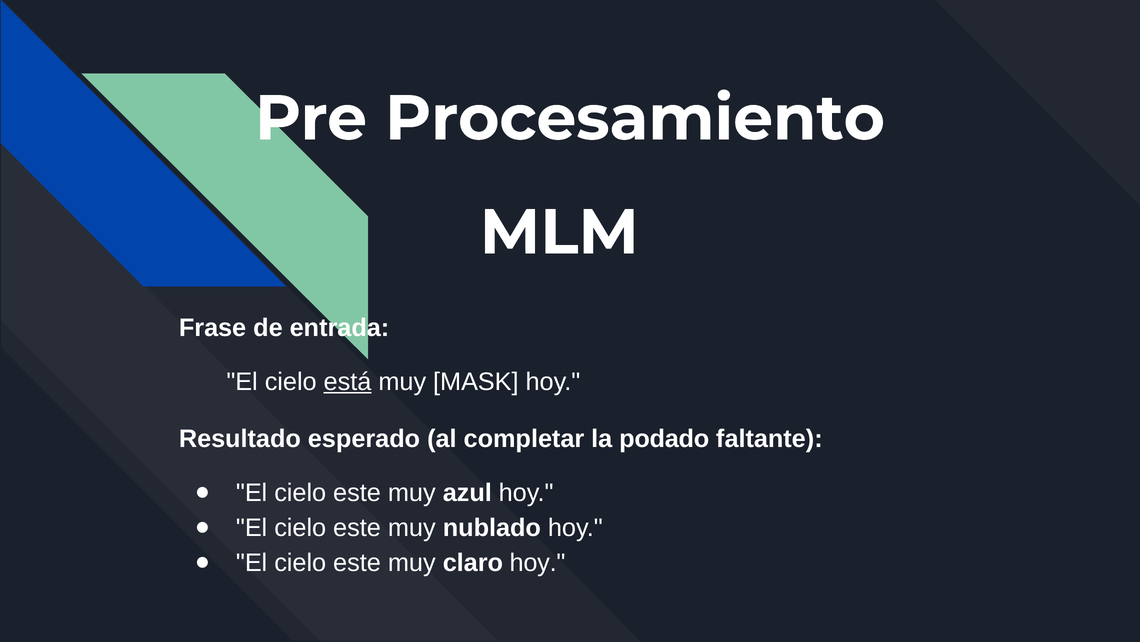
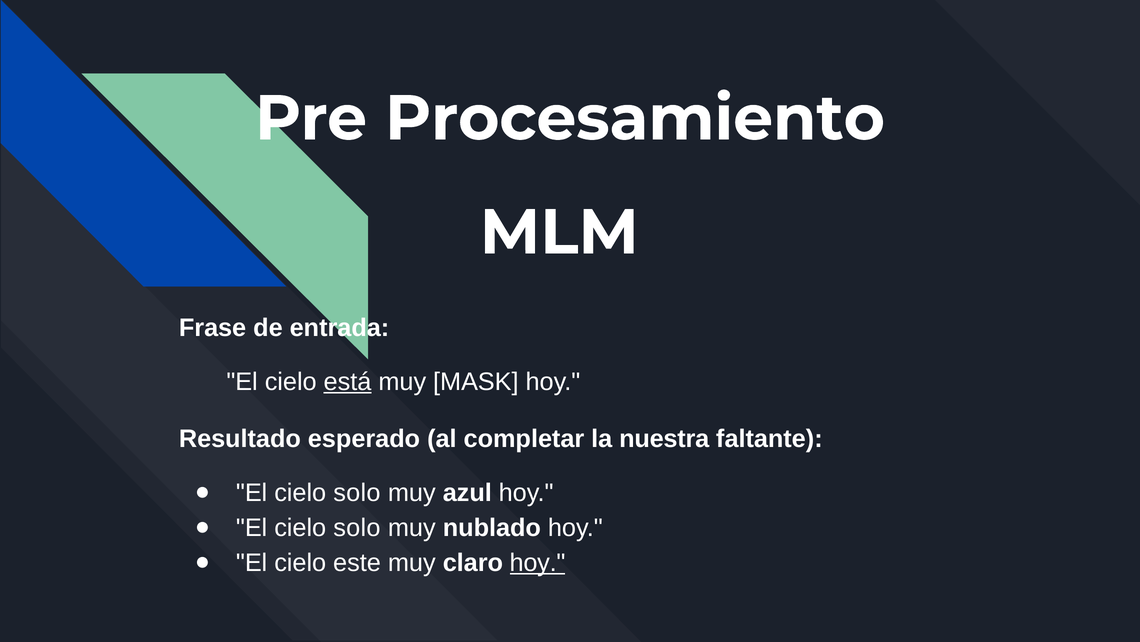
podado: podado -> nuestra (664, 438)
este: este -> solo (357, 492)
este: este -> solo (357, 527)
hoy underline: none -> present (537, 562)
